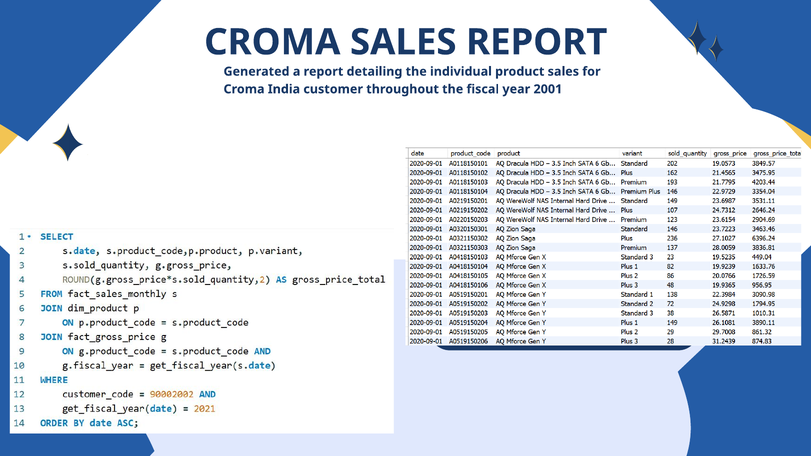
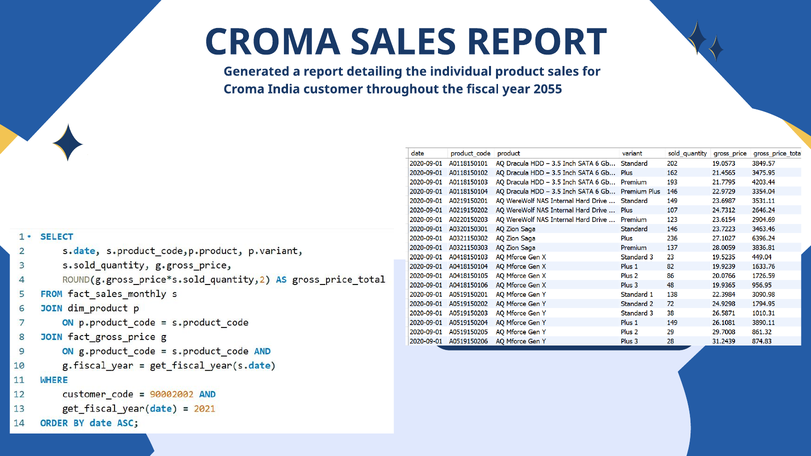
2001: 2001 -> 2055 (548, 89)
